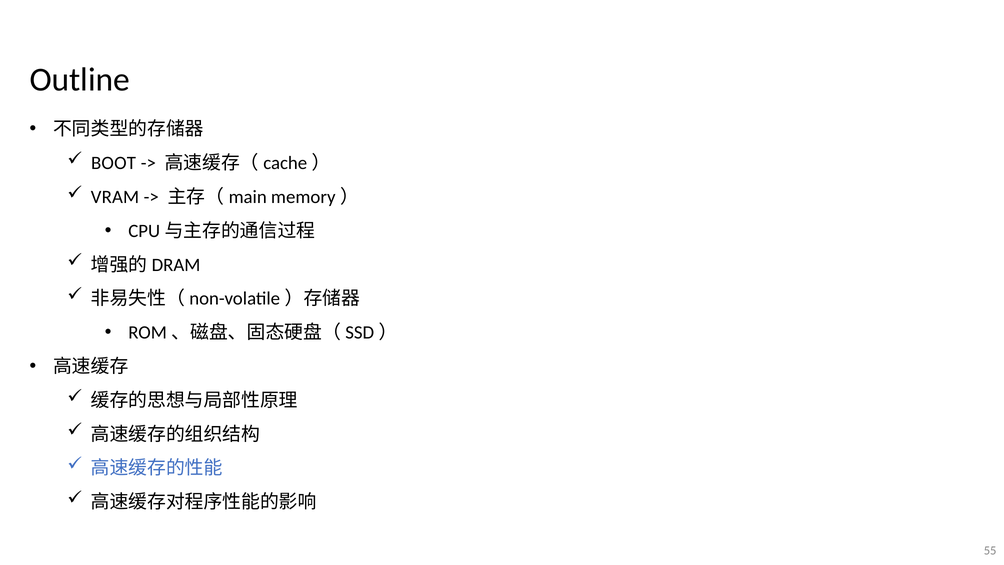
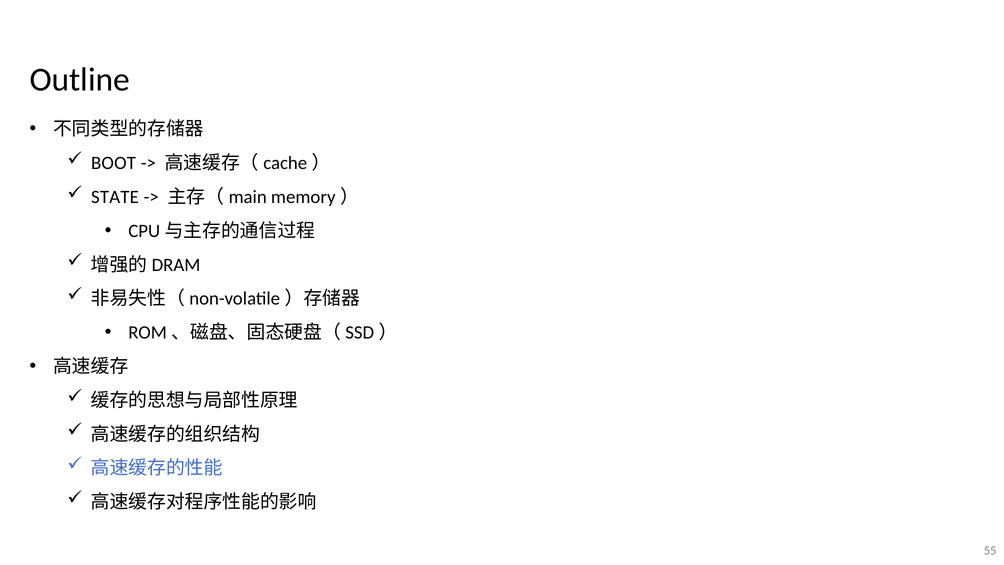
VRAM: VRAM -> STATE (115, 197)
